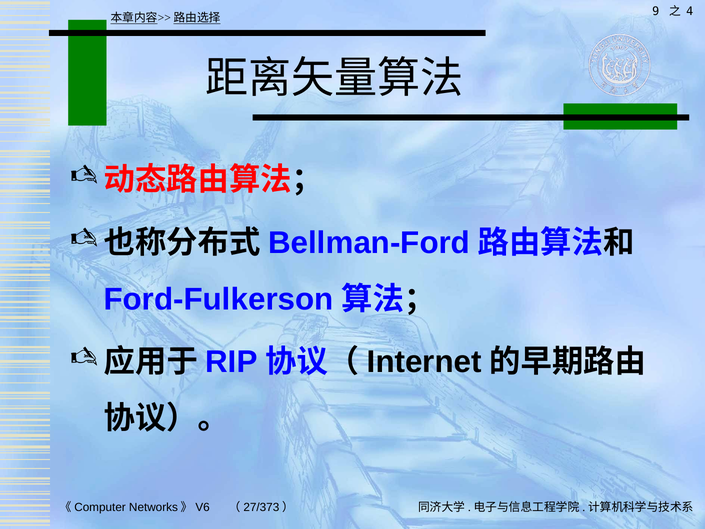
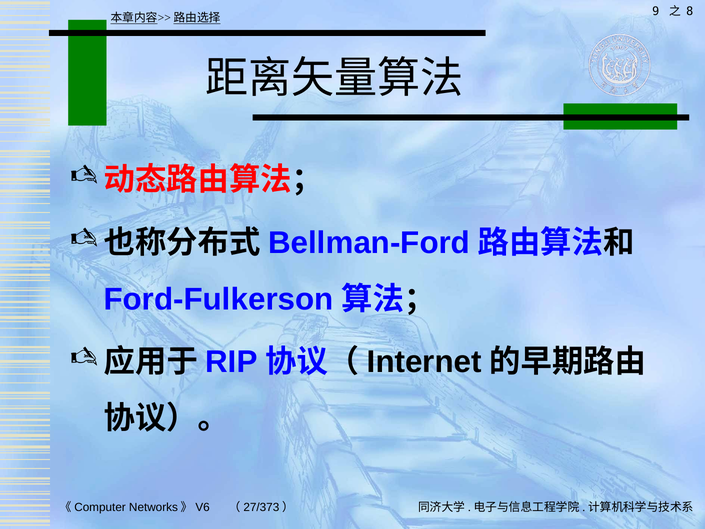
4: 4 -> 8 (690, 11)
